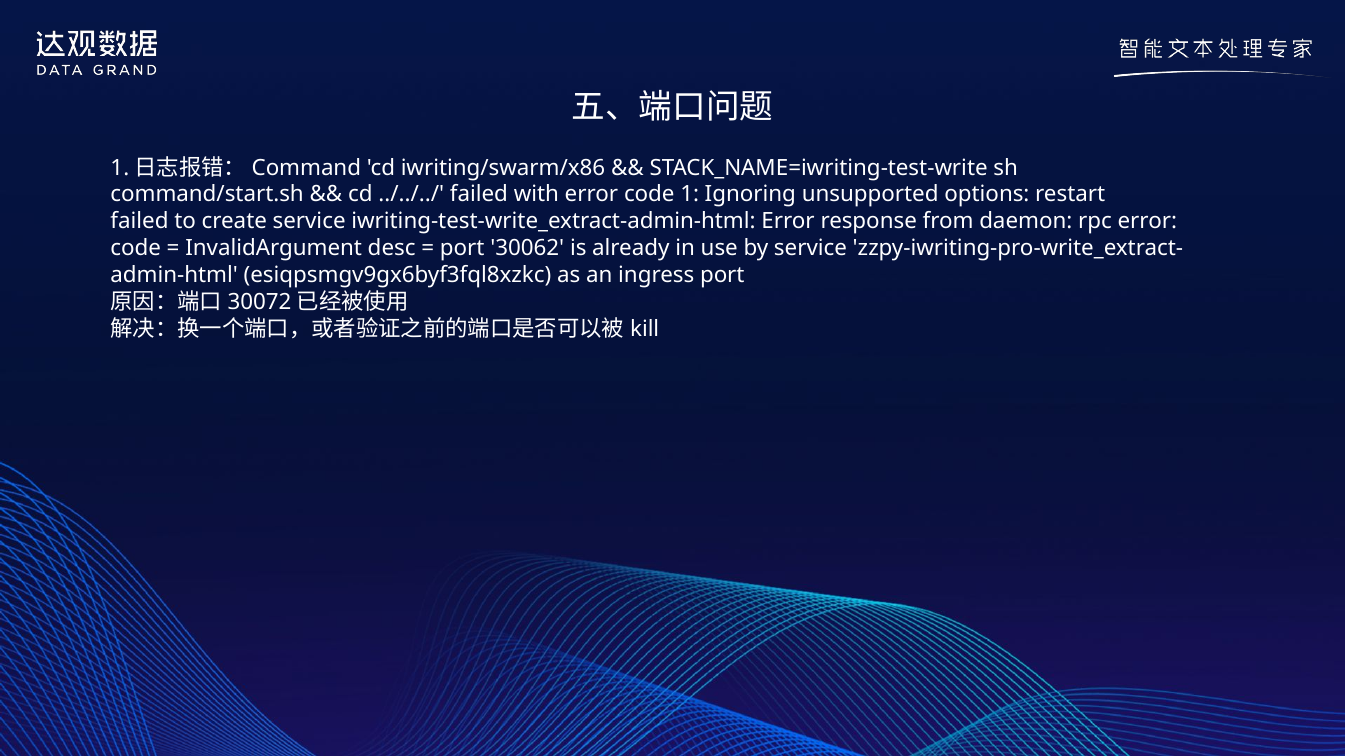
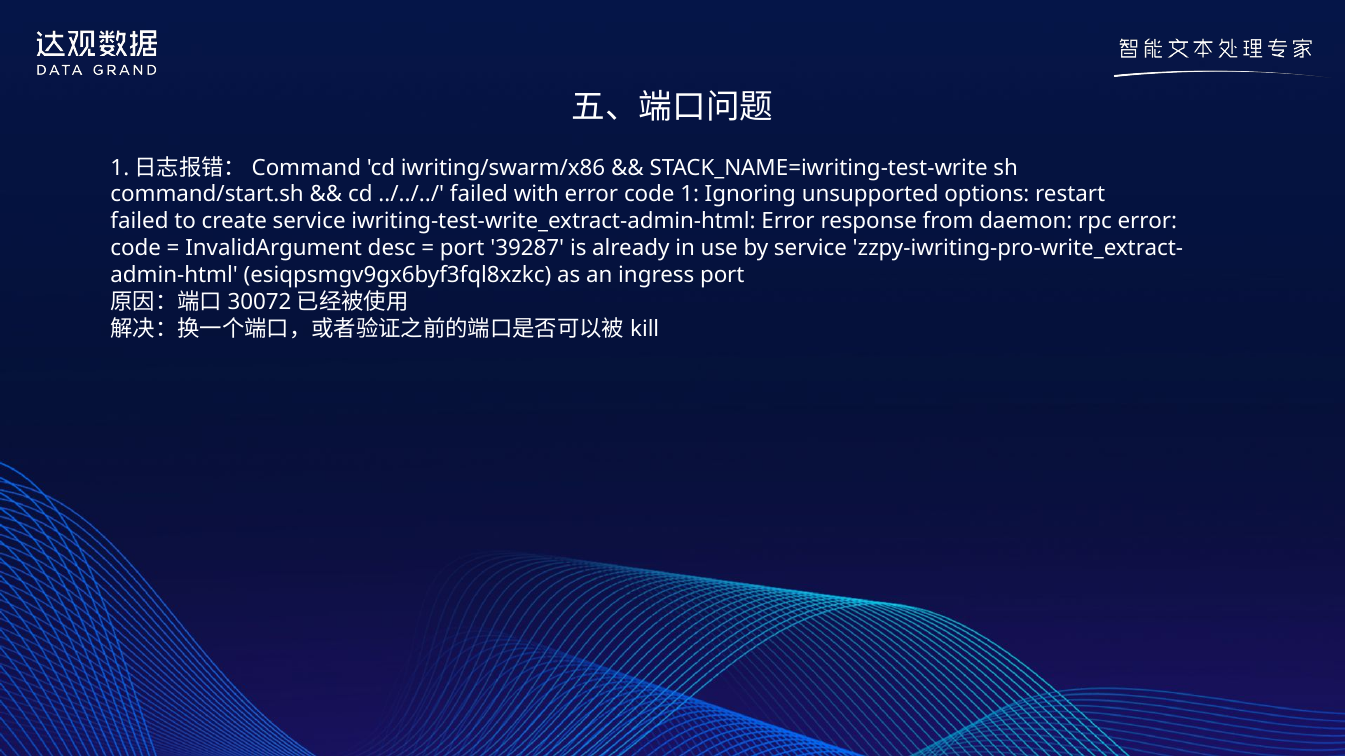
30062: 30062 -> 39287 (527, 249)
